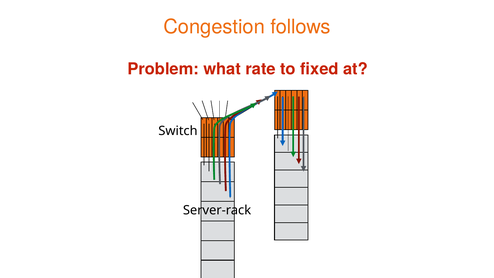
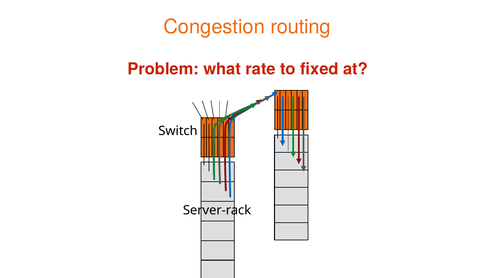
follows: follows -> routing (301, 27)
